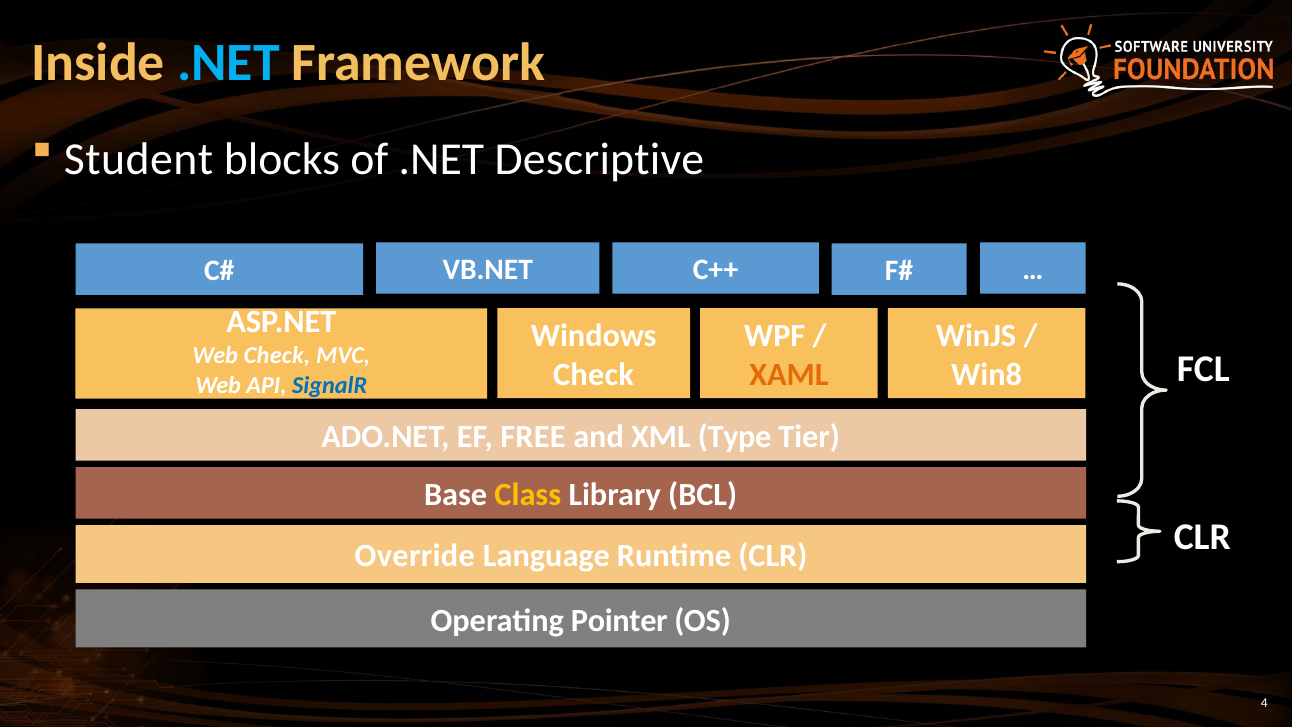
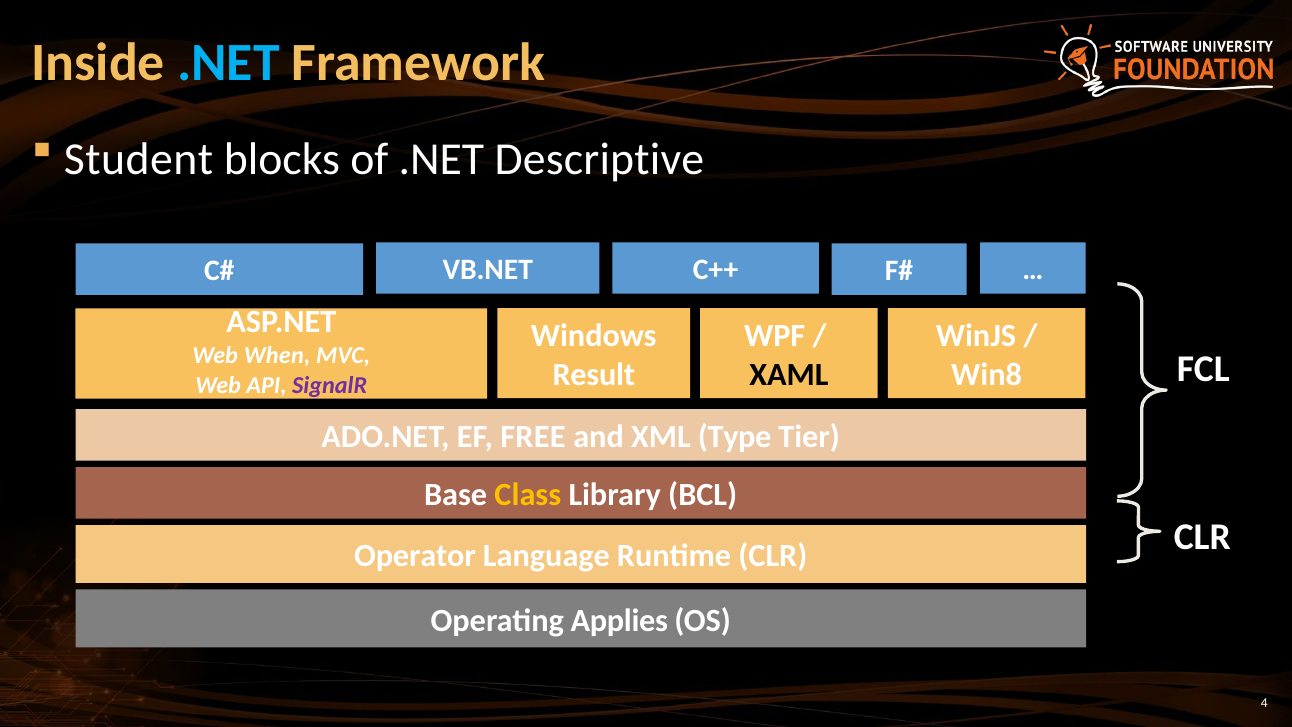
Web Check: Check -> When (277, 355)
Check: Check -> Result (594, 375)
XAML colour: orange -> black (789, 375)
SignalR colour: blue -> purple (330, 385)
Override: Override -> Operator (415, 556)
Pointer: Pointer -> Applies (619, 621)
